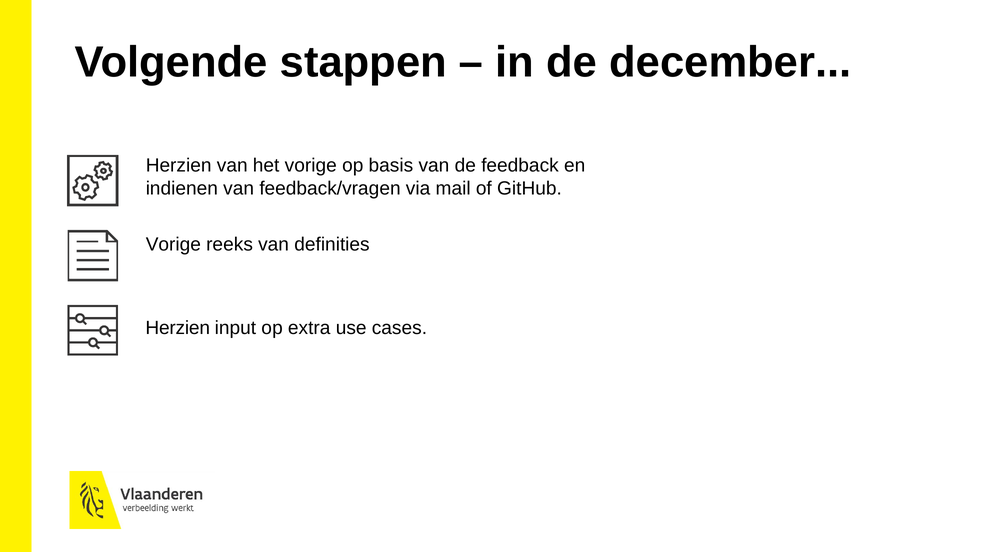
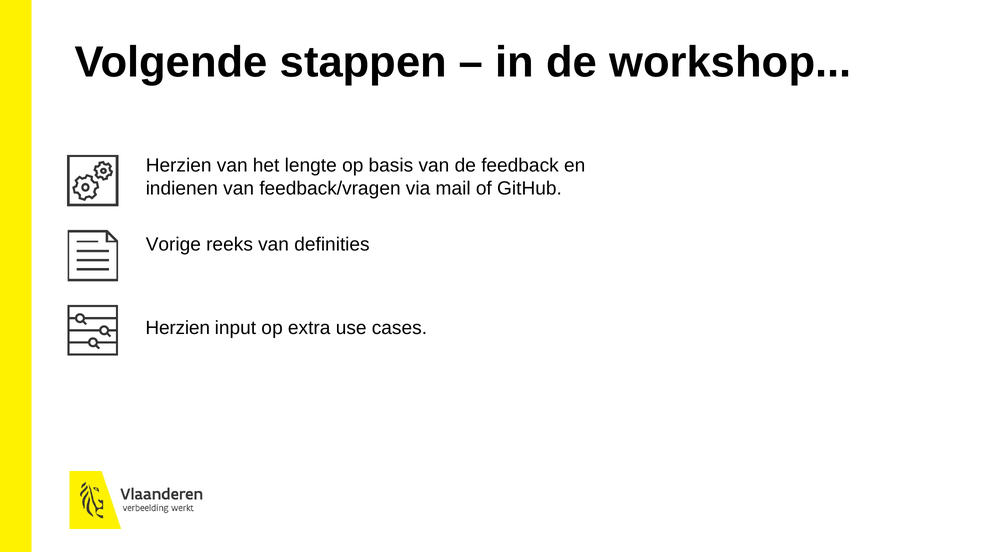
december: december -> workshop (730, 62)
het vorige: vorige -> lengte (311, 166)
